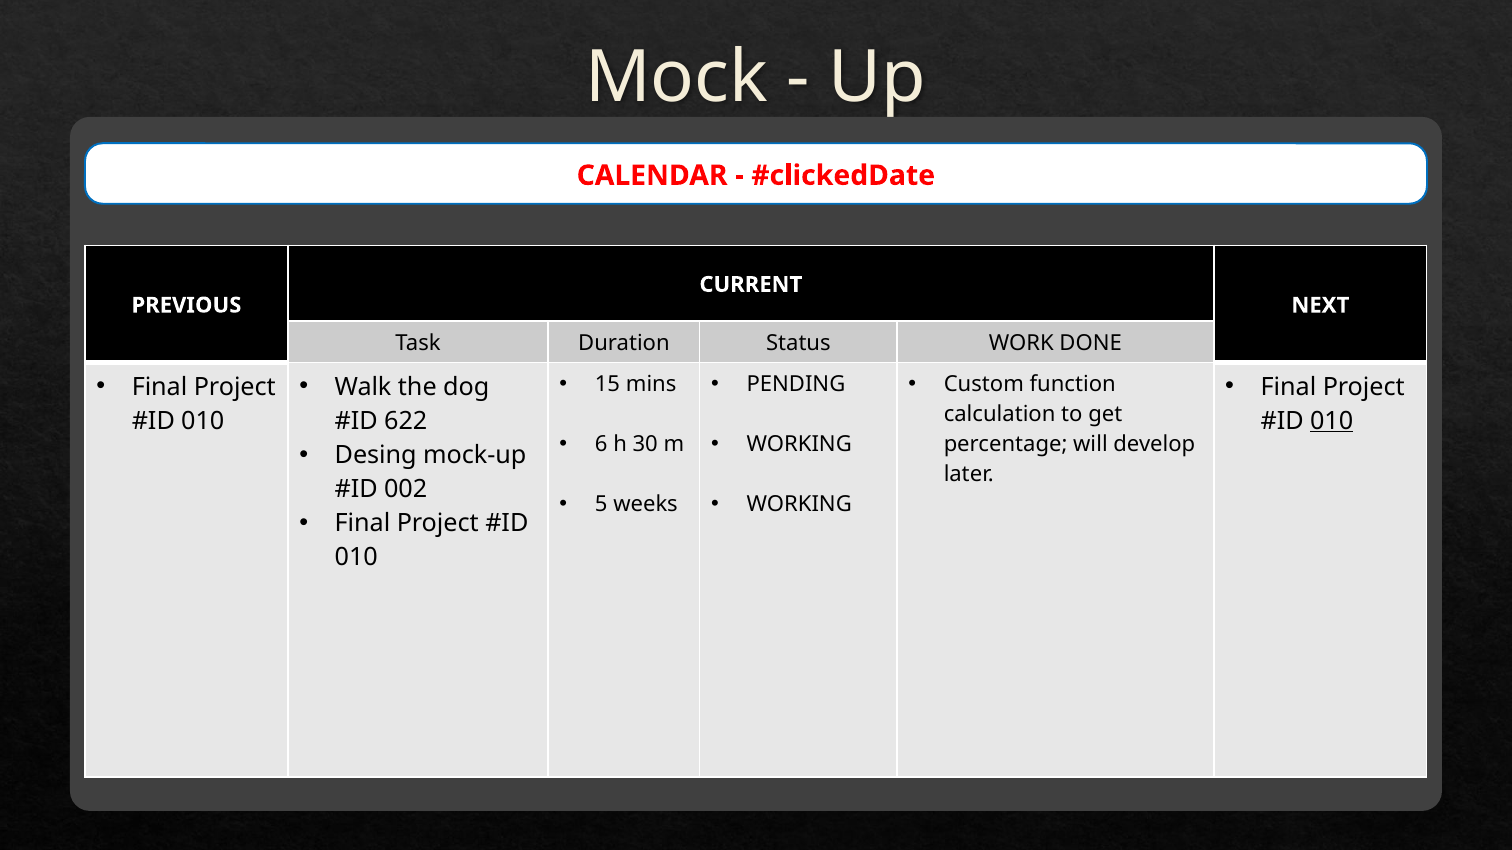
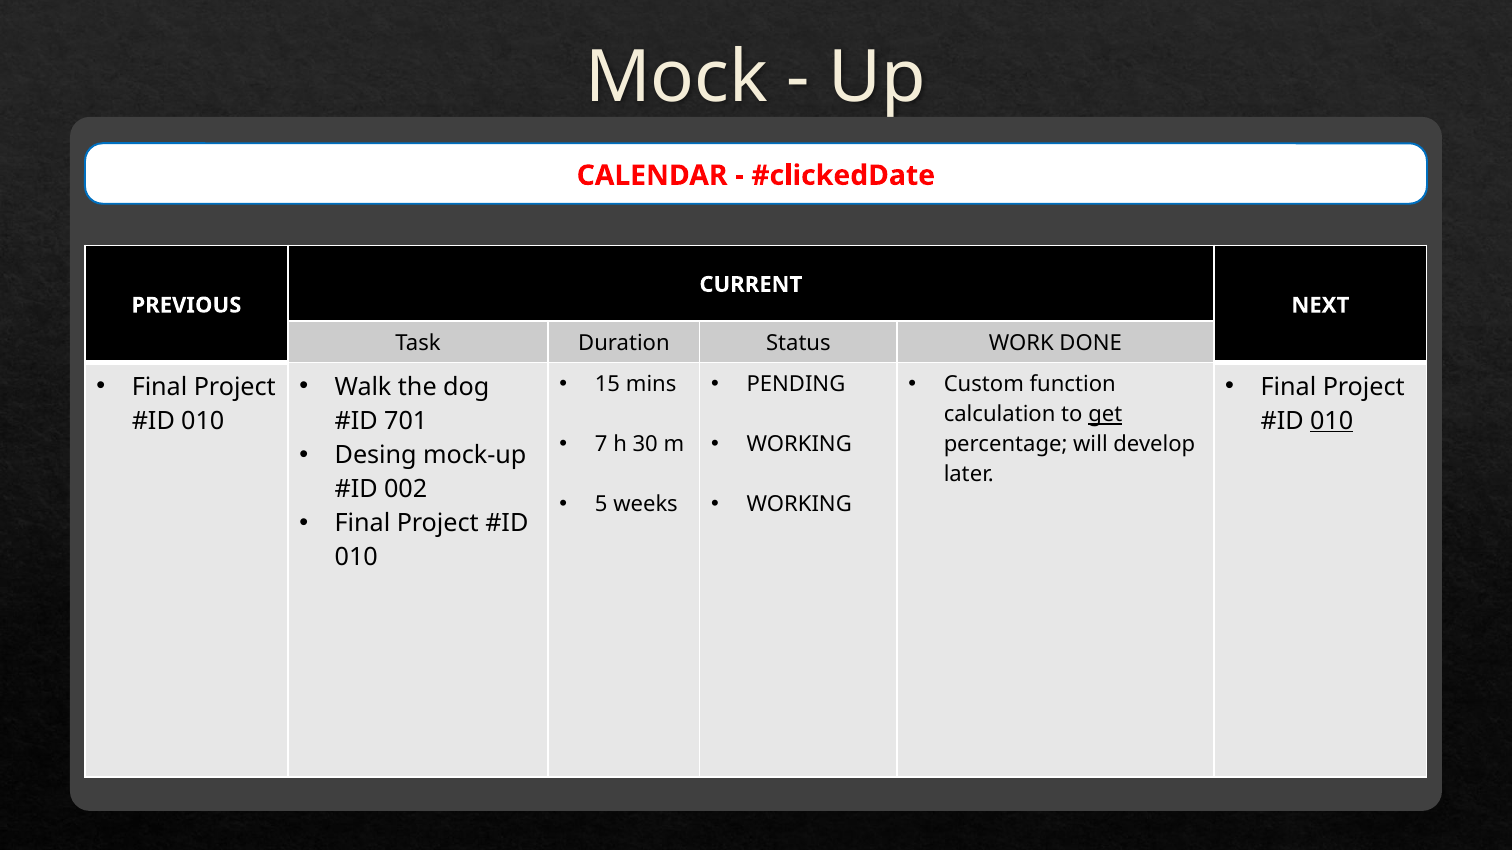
get underline: none -> present (1105, 415)
622: 622 -> 701 (406, 421)
6: 6 -> 7 (601, 445)
